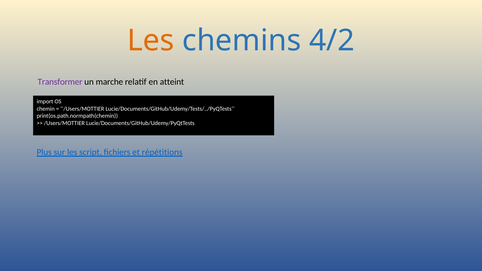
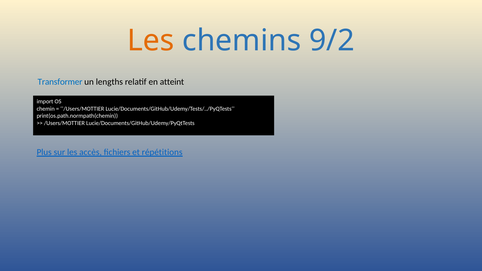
4/2: 4/2 -> 9/2 (332, 40)
Transformer colour: purple -> blue (60, 82)
marche: marche -> lengths (109, 82)
script: script -> accès (91, 152)
